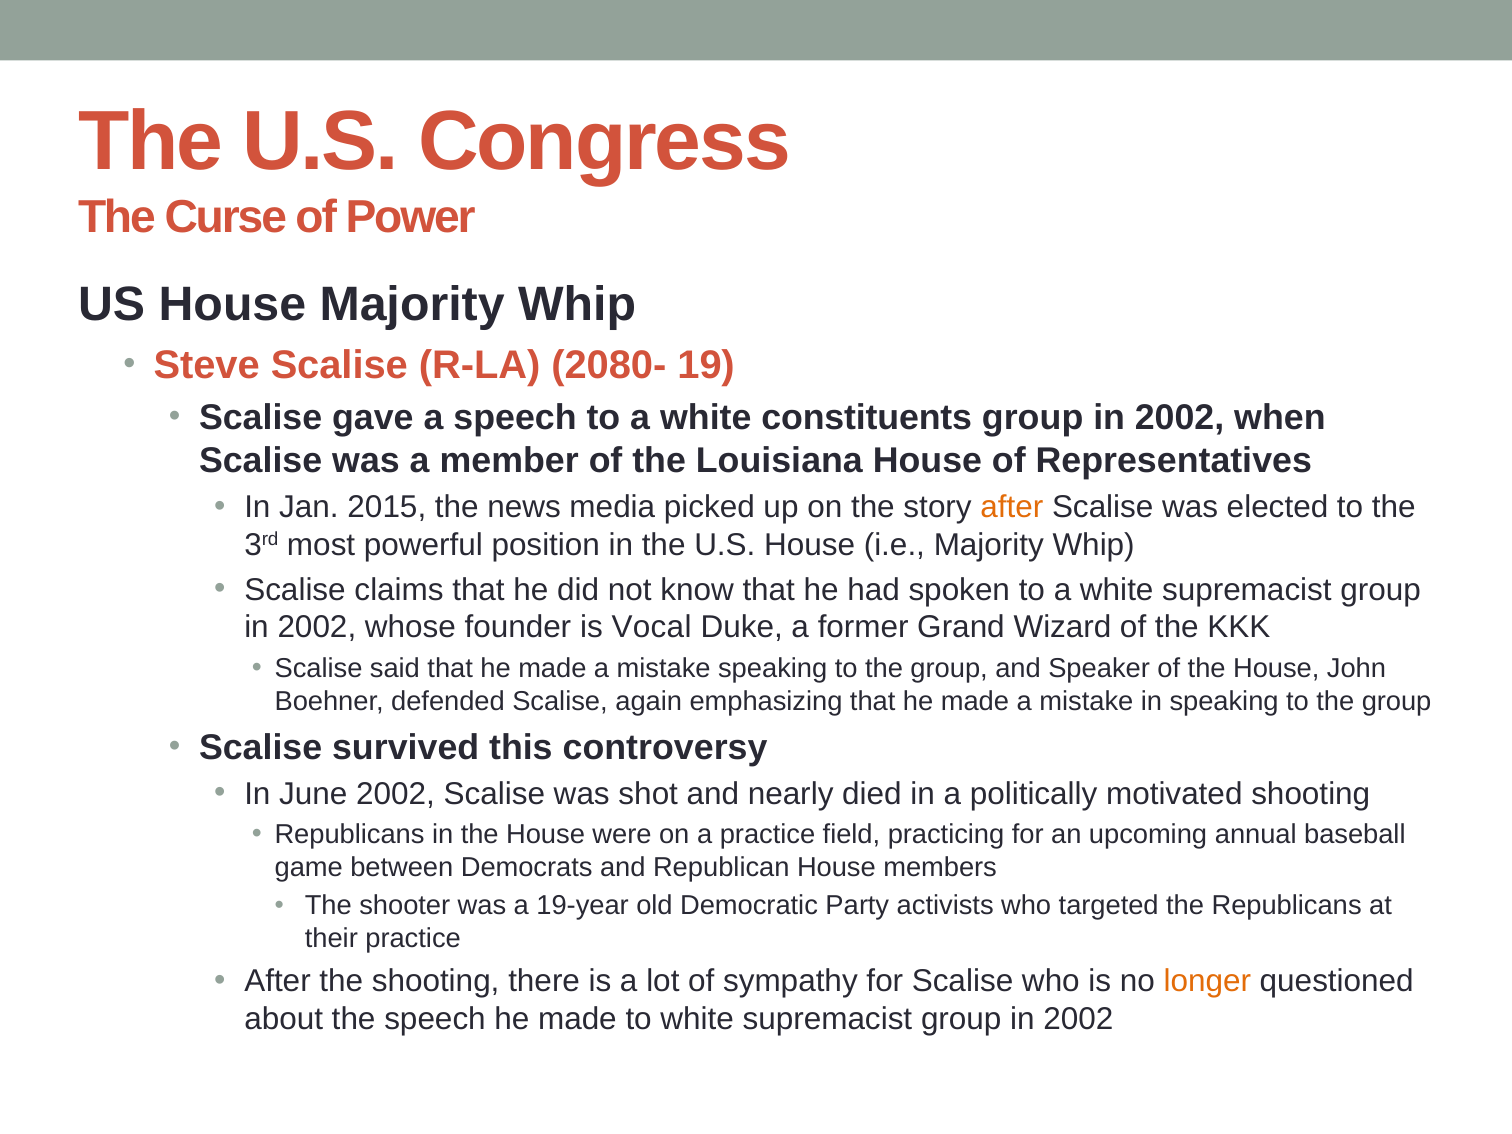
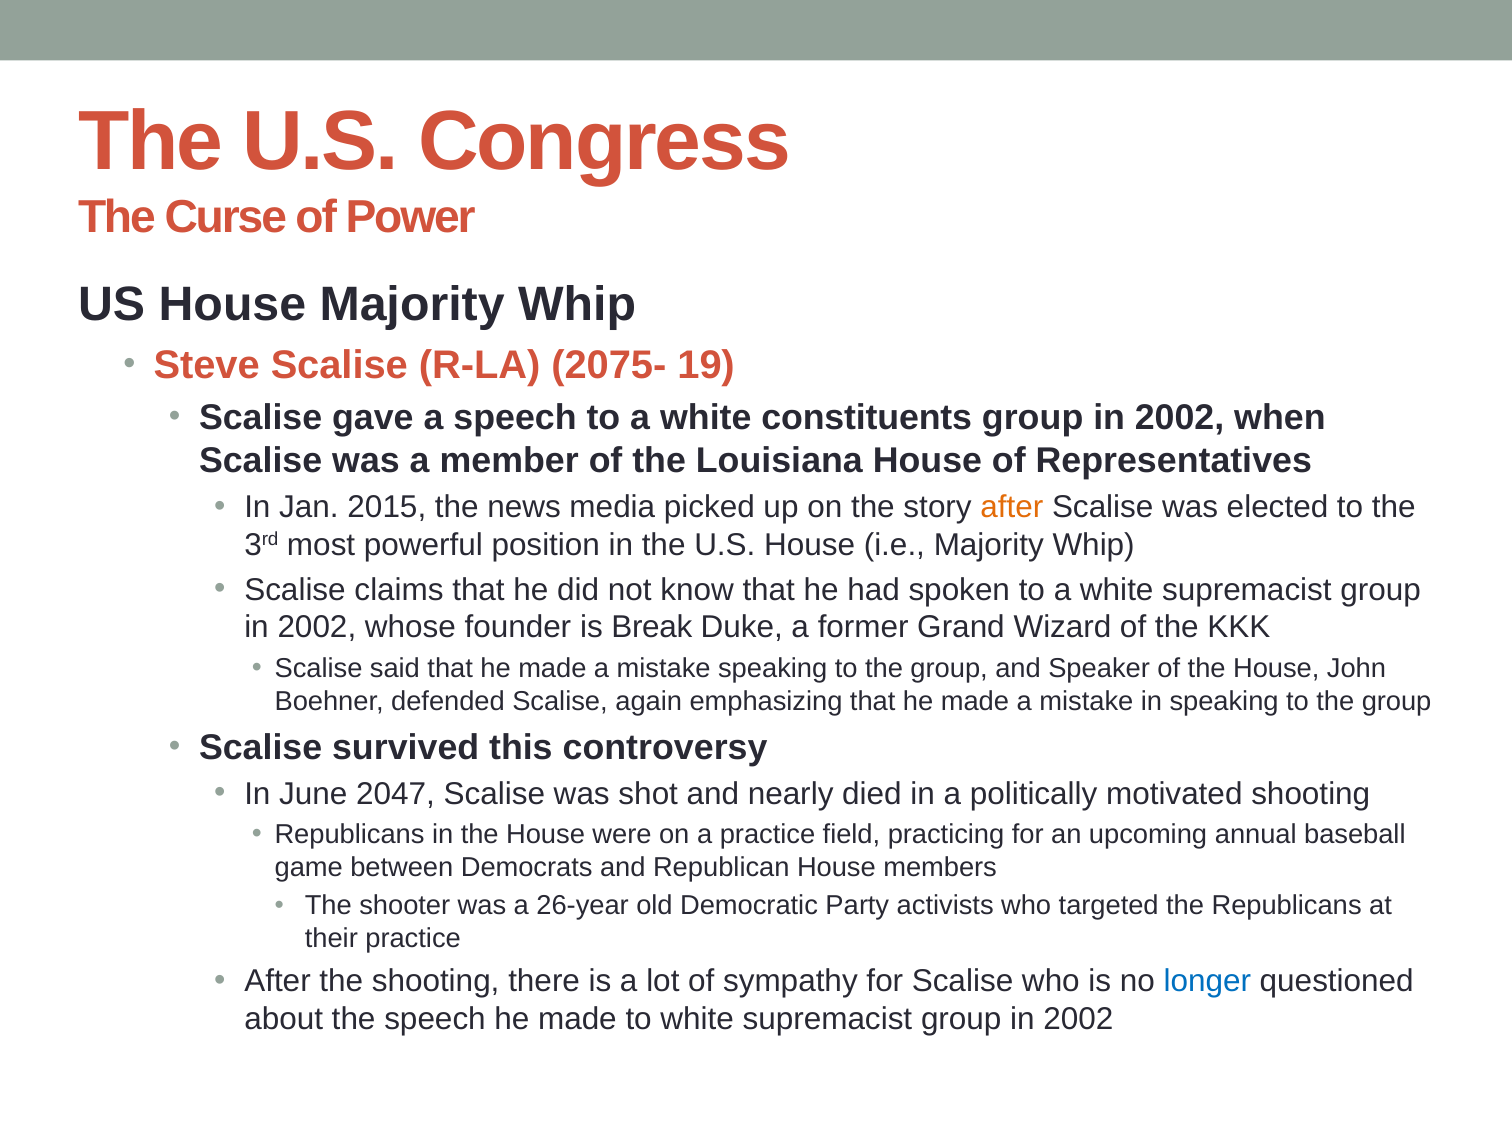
2080-: 2080- -> 2075- (609, 365)
Vocal: Vocal -> Break (652, 628)
June 2002: 2002 -> 2047 (395, 794)
19-year: 19-year -> 26-year (583, 906)
longer colour: orange -> blue (1207, 981)
